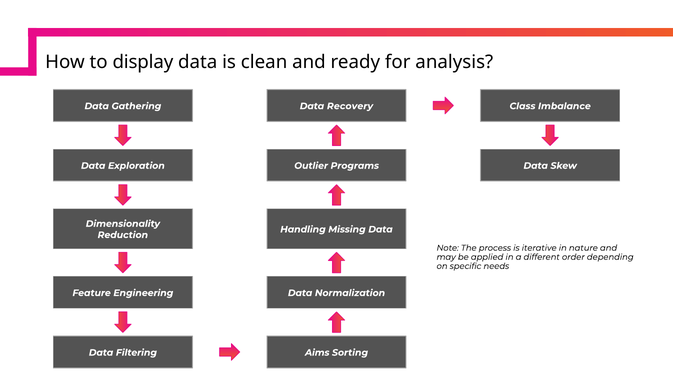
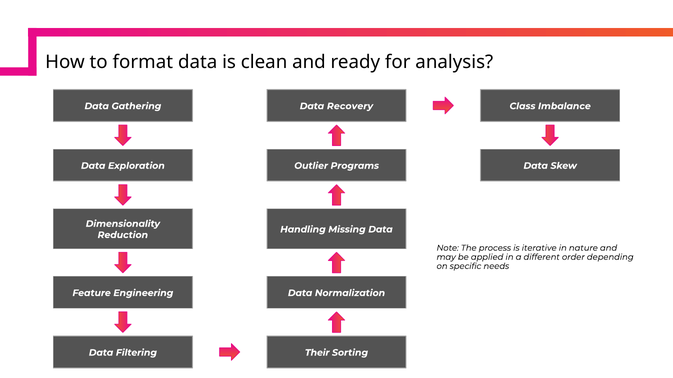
display: display -> format (143, 62)
Aims: Aims -> Their (317, 353)
